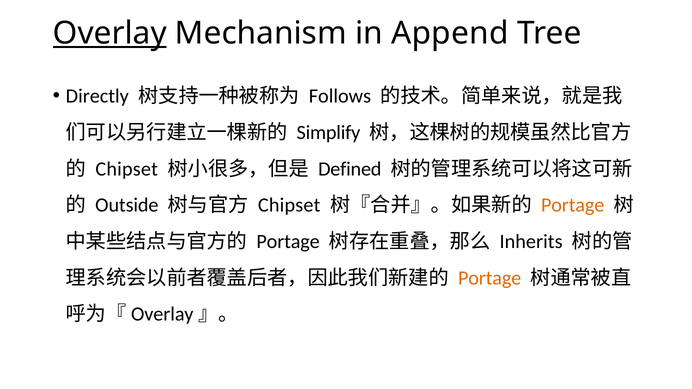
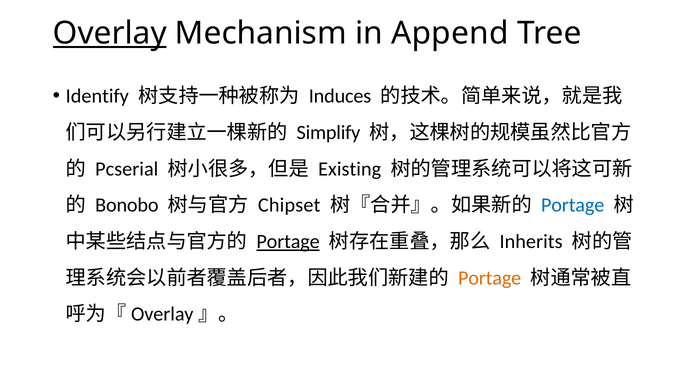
Directly: Directly -> Identify (97, 96)
Follows: Follows -> Induces (340, 96)
Chipset: Chipset -> Pcserial (127, 169)
Defined: Defined -> Existing (350, 169)
Outside: Outside -> Bonobo (127, 205)
Portage colour: orange -> blue (573, 205)
Portage underline: none -> present (288, 242)
